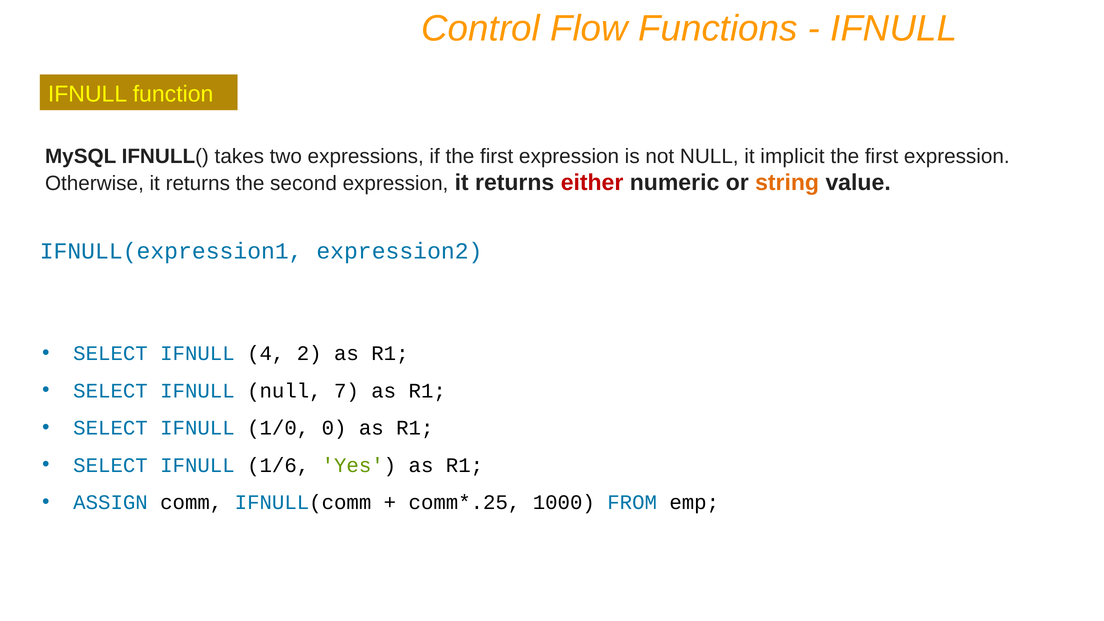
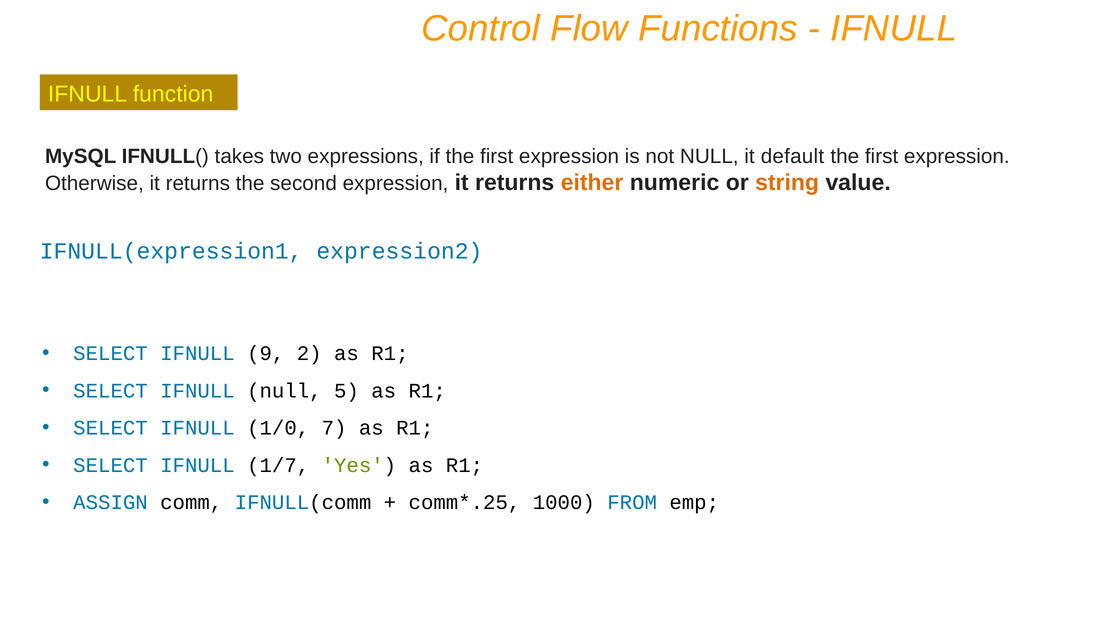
implicit: implicit -> default (792, 156)
either colour: red -> orange (592, 183)
4: 4 -> 9 (266, 353)
7: 7 -> 5 (346, 391)
0: 0 -> 7 (334, 428)
1/6: 1/6 -> 1/7 (278, 465)
